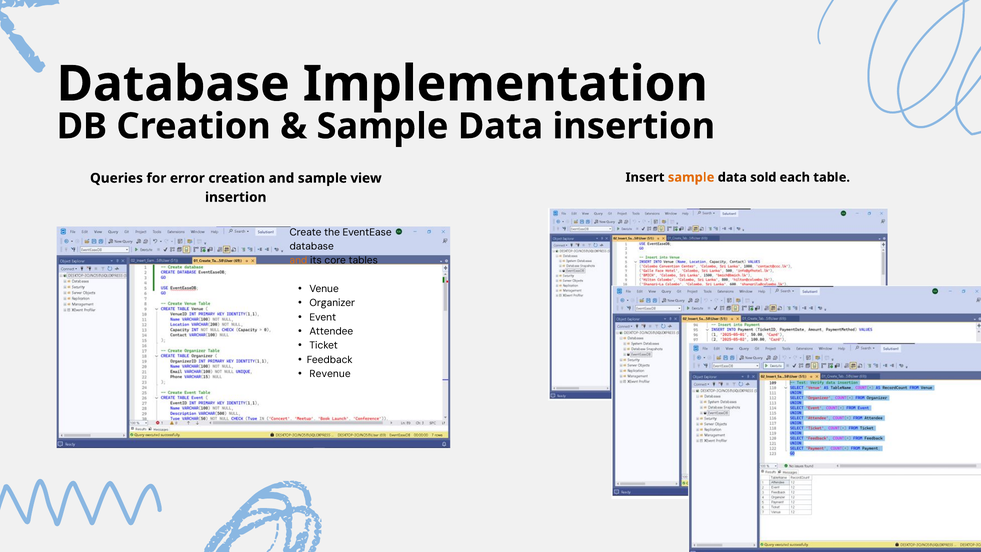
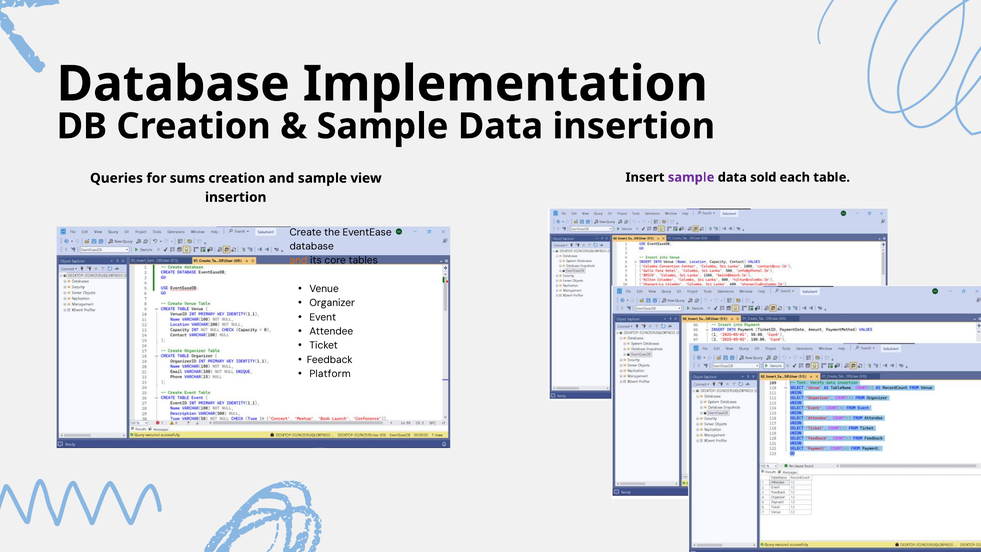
sample colour: orange -> purple (691, 177)
error: error -> sums (187, 178)
Revenue: Revenue -> Platform (330, 374)
